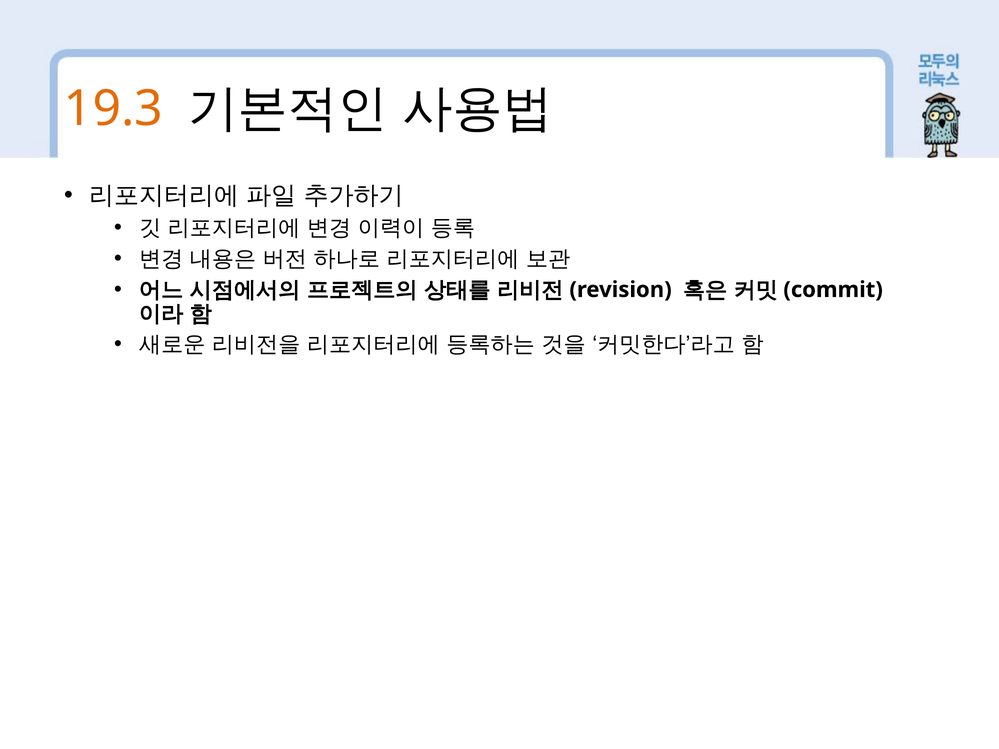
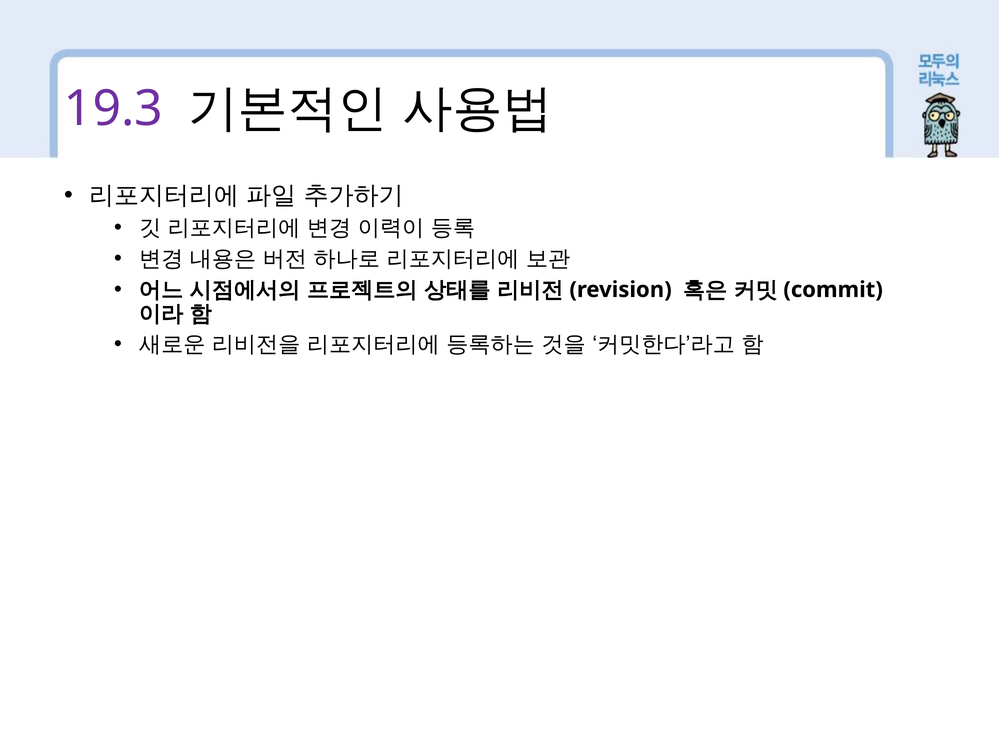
19.3 colour: orange -> purple (113, 109)
